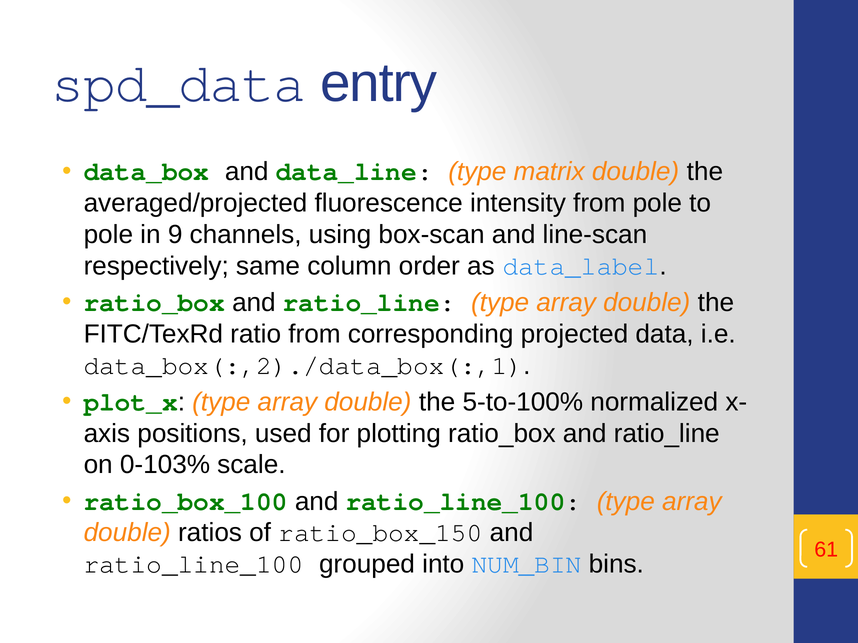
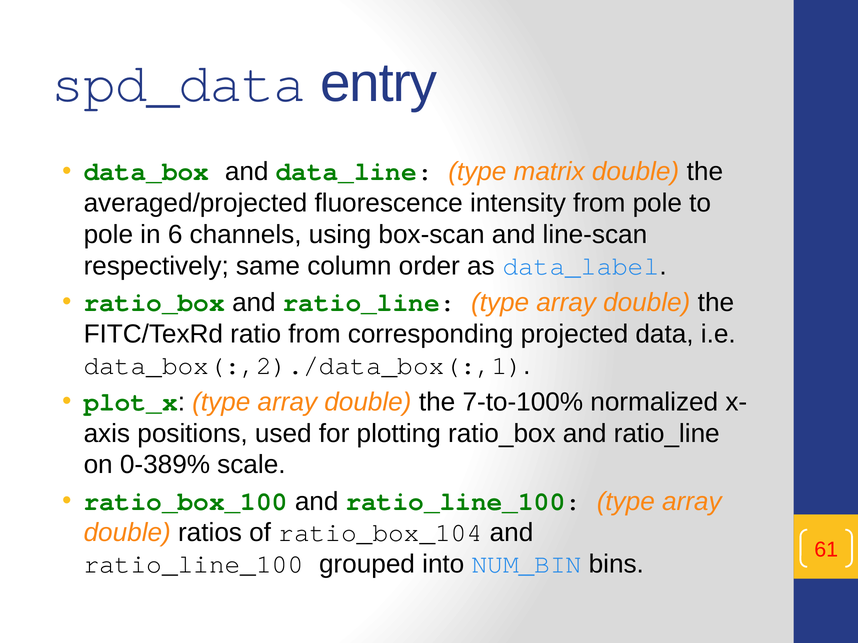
9: 9 -> 6 (175, 235)
5-to-100%: 5-to-100% -> 7-to-100% (523, 402)
0-103%: 0-103% -> 0-389% (165, 465)
ratio_box_150: ratio_box_150 -> ratio_box_104 (380, 533)
